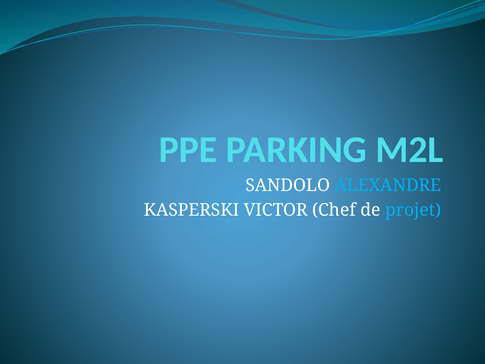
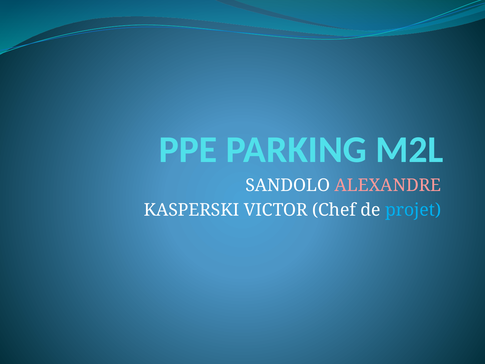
ALEXANDRE colour: light blue -> pink (388, 185)
